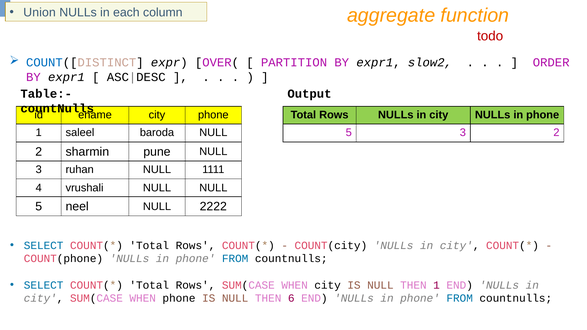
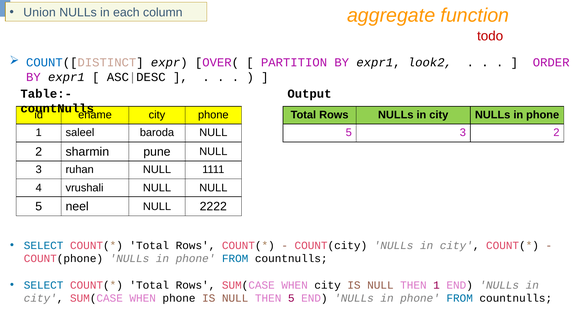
slow2: slow2 -> look2 (430, 63)
THEN 6: 6 -> 5 (291, 298)
